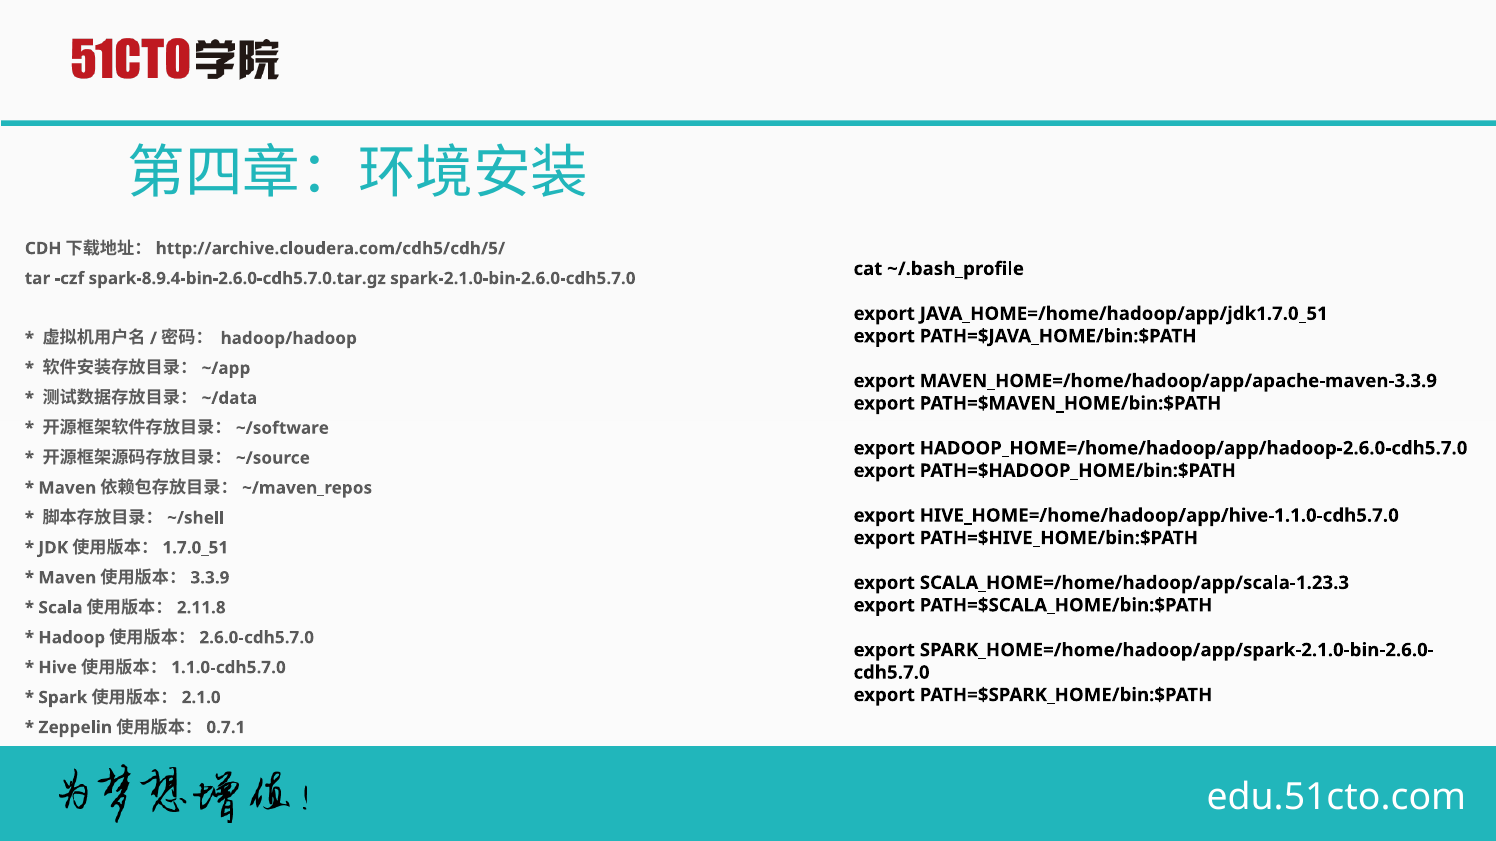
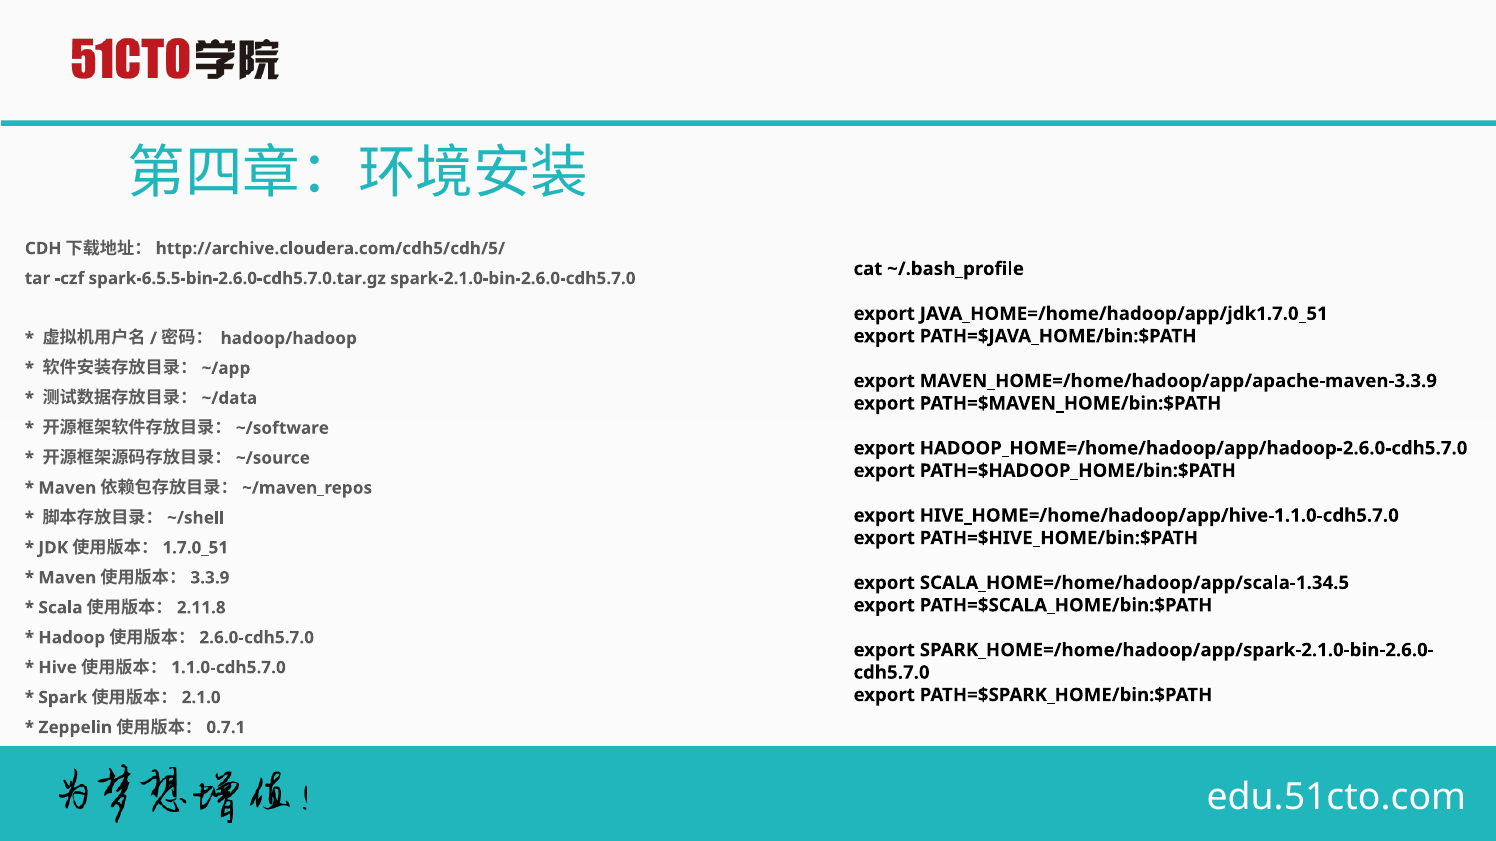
spark-8.9.4-bin-2.6.0-cdh5.7.0.tar.gz: spark-8.9.4-bin-2.6.0-cdh5.7.0.tar.gz -> spark-6.5.5-bin-2.6.0-cdh5.7.0.tar.gz (237, 279)
SCALA_HOME=/home/hadoop/app/scala-1.23.3: SCALA_HOME=/home/hadoop/app/scala-1.23.3 -> SCALA_HOME=/home/hadoop/app/scala-1.34.5 (1134, 583)
